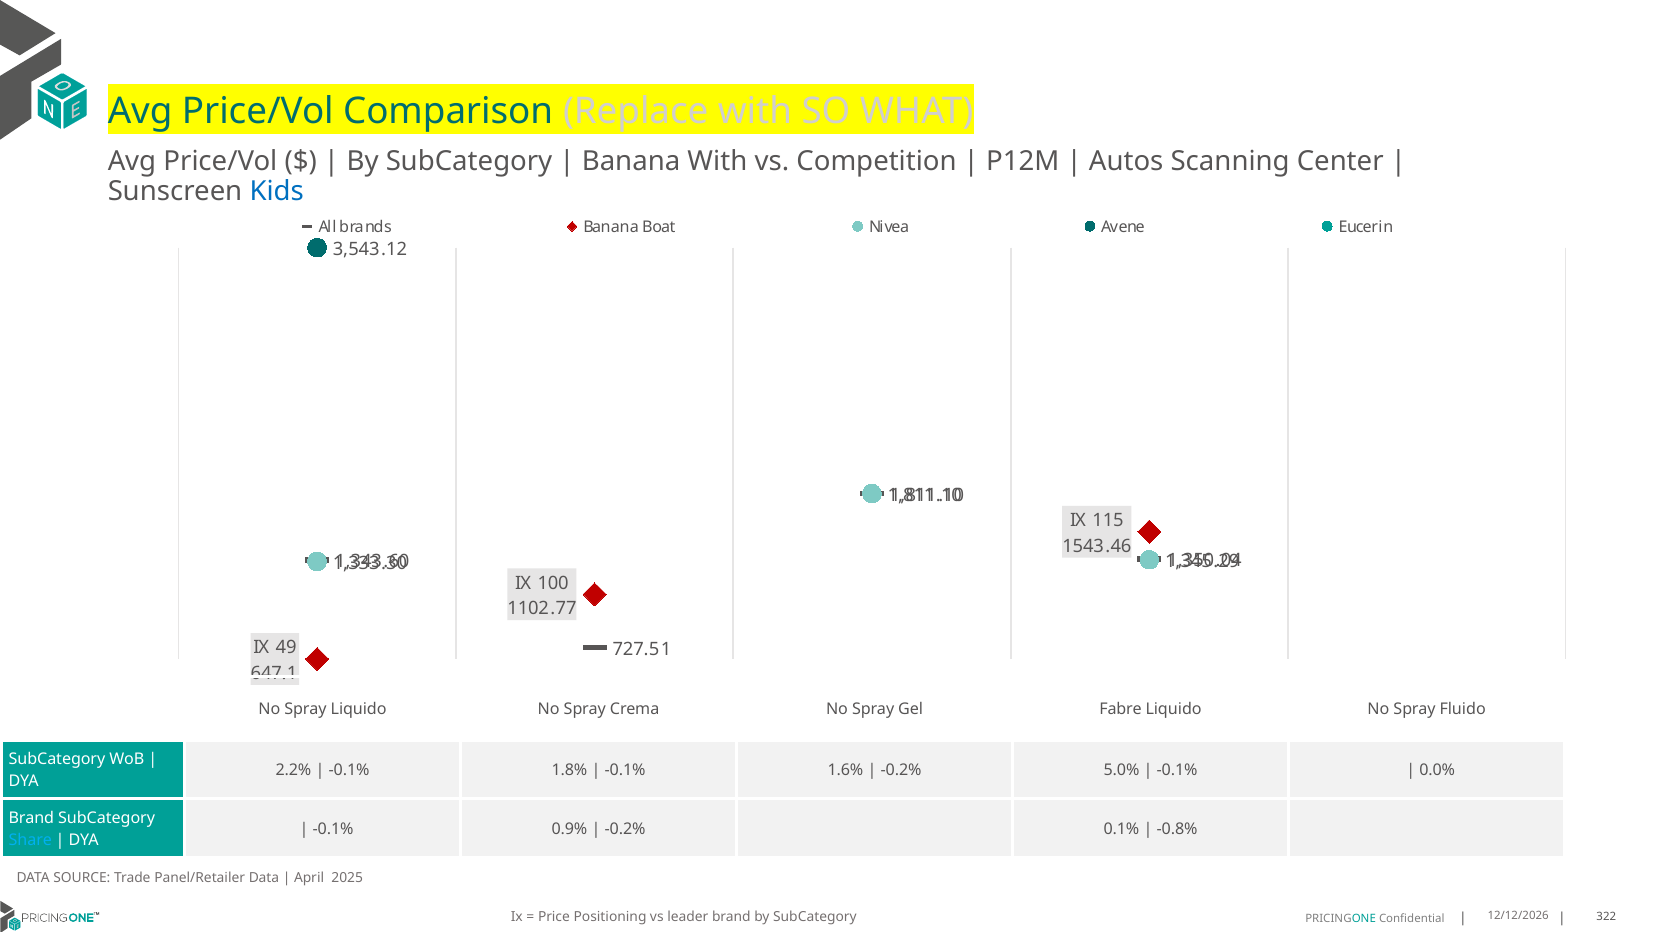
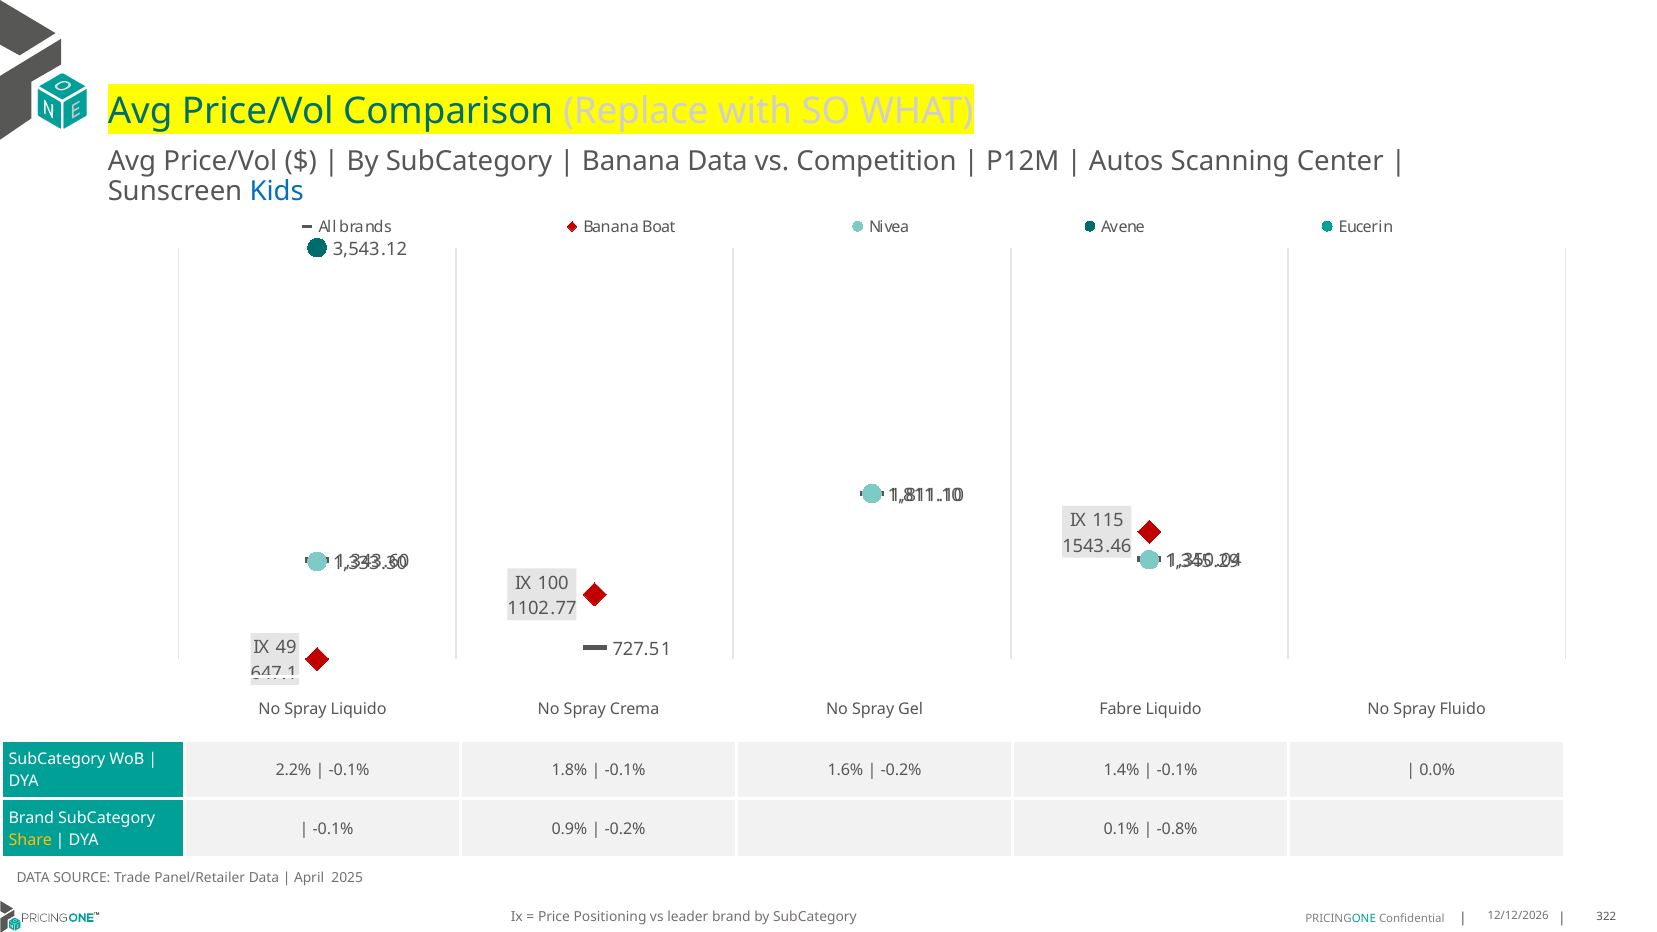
Banana With: With -> Data (718, 162)
5.0%: 5.0% -> 1.4% (1122, 770)
Share colour: light blue -> yellow (30, 840)
